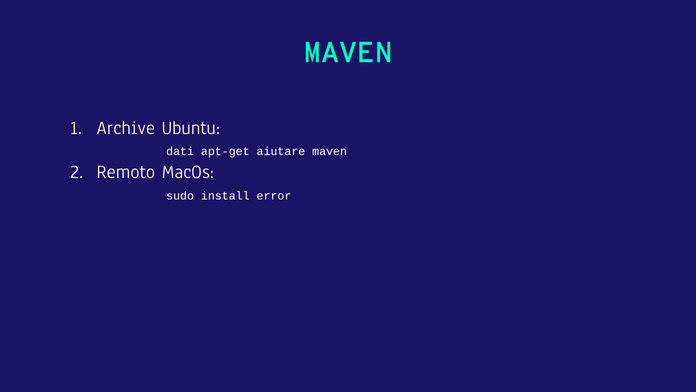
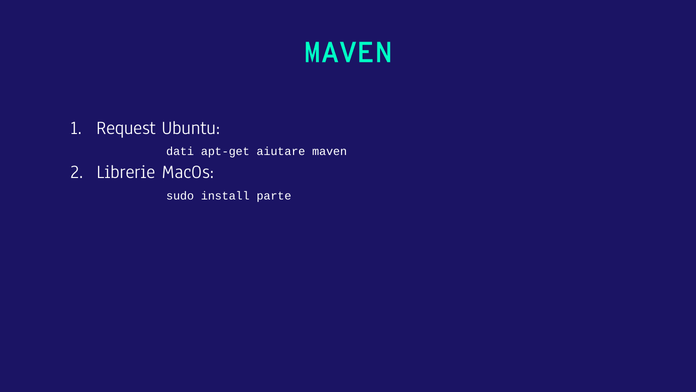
Archive: Archive -> Request (126, 128)
Remoto: Remoto -> Librerie (126, 172)
error: error -> parte (274, 196)
